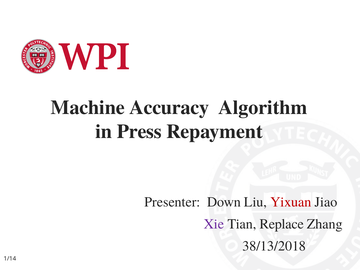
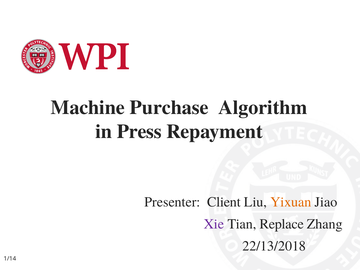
Accuracy: Accuracy -> Purchase (169, 108)
Down: Down -> Client (224, 202)
Yixuan colour: red -> orange (291, 202)
38/13/2018: 38/13/2018 -> 22/13/2018 (274, 246)
